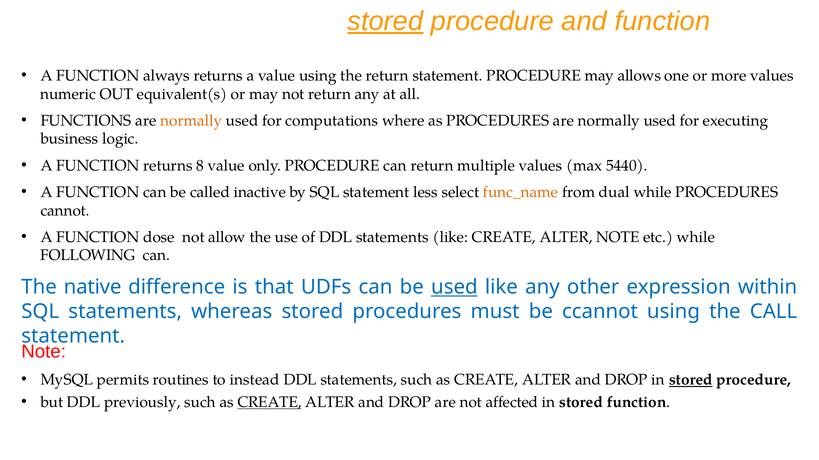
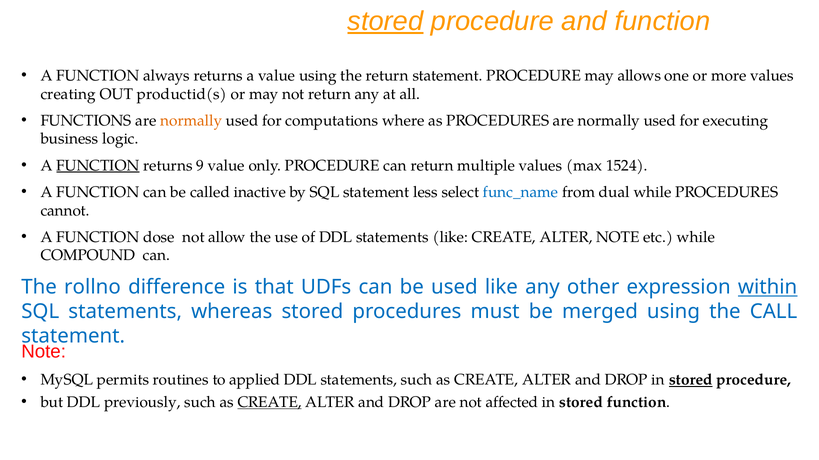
numeric: numeric -> creating (68, 94)
equivalent(s: equivalent(s -> productid(s (182, 94)
FUNCTION underline: none -> present (98, 166)
8: 8 -> 9 (200, 166)
5440: 5440 -> 1524 (627, 166)
func_name colour: orange -> blue (521, 192)
FOLLOWING: FOLLOWING -> COMPOUND (88, 256)
native: native -> rollno (92, 288)
used underline: present -> none (454, 288)
within underline: none -> present (768, 288)
ccannot: ccannot -> merged (600, 312)
instead: instead -> applied (255, 380)
